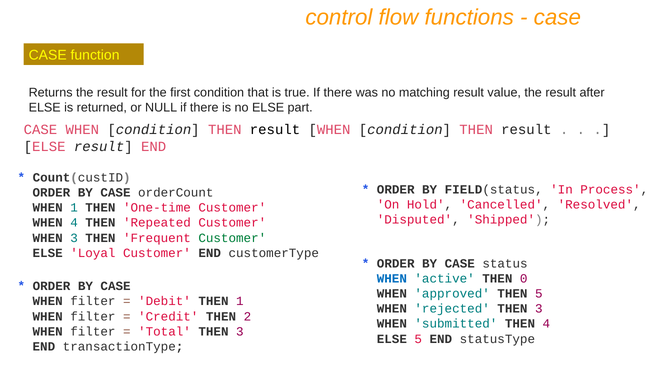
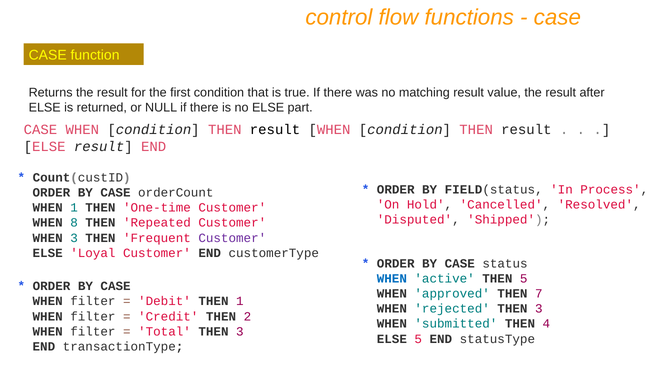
WHEN 4: 4 -> 8 (74, 223)
Customer colour: green -> purple (232, 238)
THEN 0: 0 -> 5 (524, 278)
THEN 5: 5 -> 7 (539, 294)
